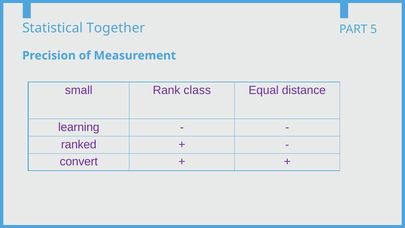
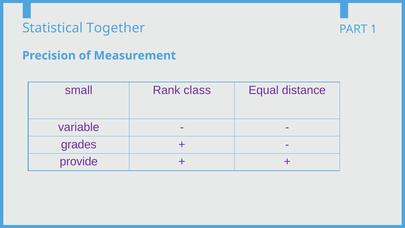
5: 5 -> 1 (374, 29)
learning: learning -> variable (79, 127)
ranked: ranked -> grades (79, 144)
convert: convert -> provide (79, 162)
